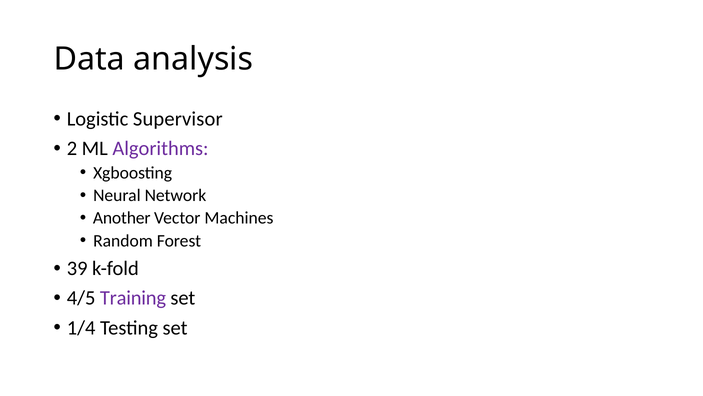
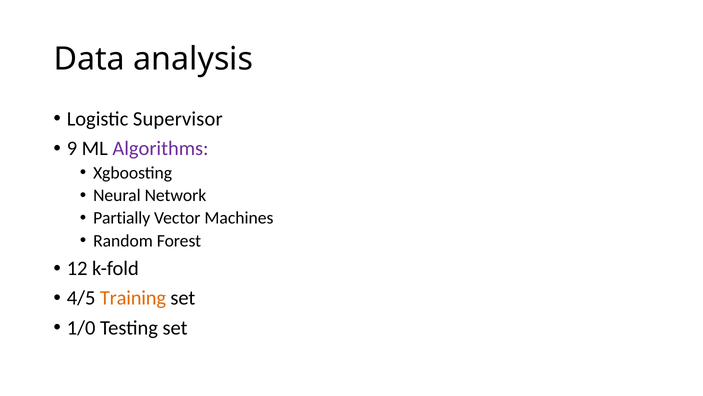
2: 2 -> 9 (72, 148)
Another: Another -> Partially (122, 218)
39: 39 -> 12 (77, 268)
Training colour: purple -> orange (133, 298)
1/4: 1/4 -> 1/0 (81, 327)
